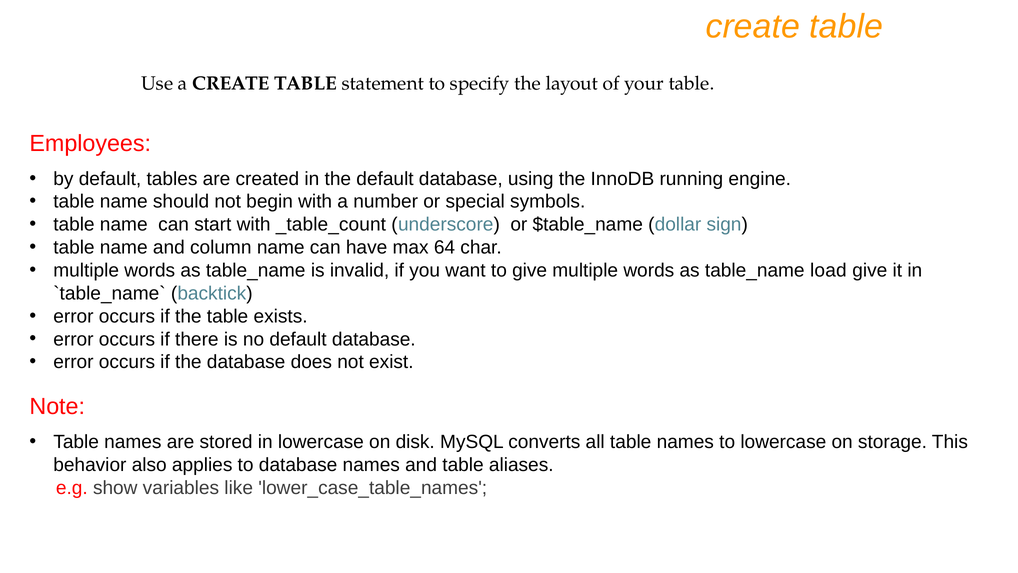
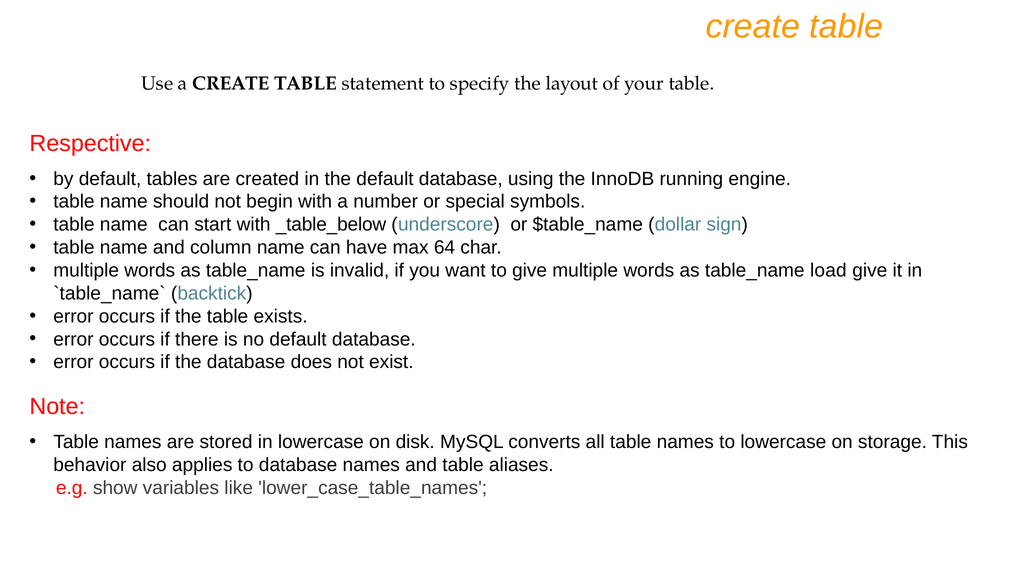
Employees: Employees -> Respective (90, 143)
_table_count: _table_count -> _table_below (331, 224)
